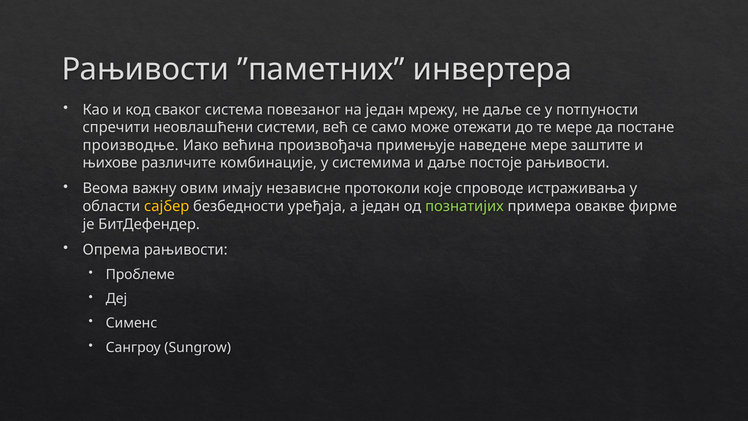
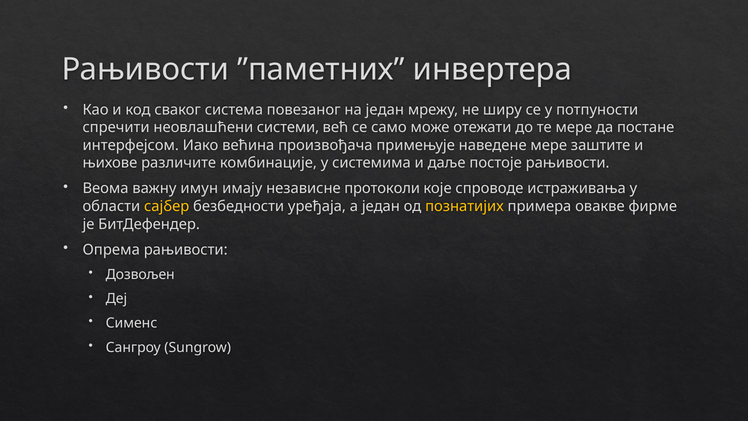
не даље: даље -> ширу (502, 110)
производње: производње -> интерфејсом (131, 145)
овим: овим -> имун (199, 188)
познатијих colour: light green -> yellow (464, 206)
Проблеме: Проблеме -> Дозвољен (140, 274)
